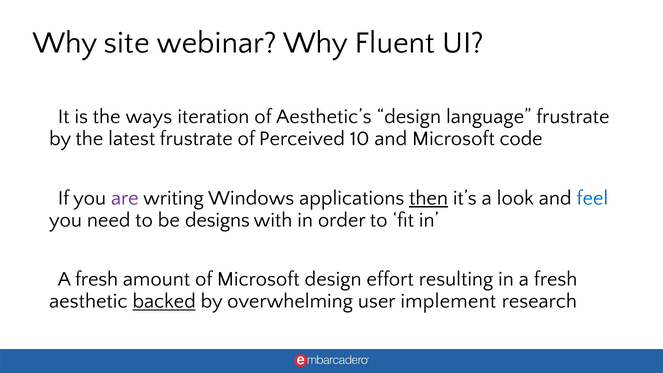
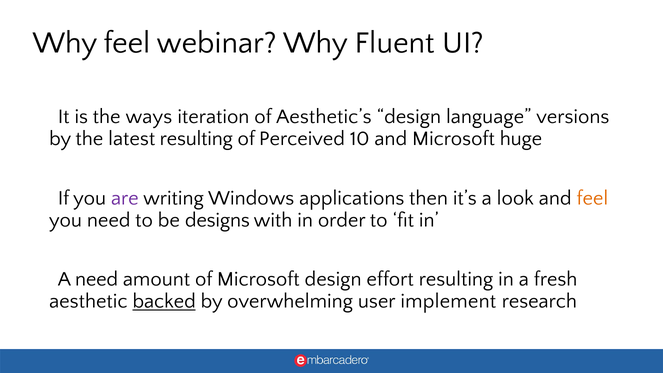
Why site: site -> feel (127, 43)
language frustrate: frustrate -> versions (573, 117)
latest frustrate: frustrate -> resulting (196, 139)
code: code -> huge (521, 139)
then underline: present -> none (429, 198)
feel colour: blue -> orange (592, 198)
fresh: fresh -> need (97, 279)
